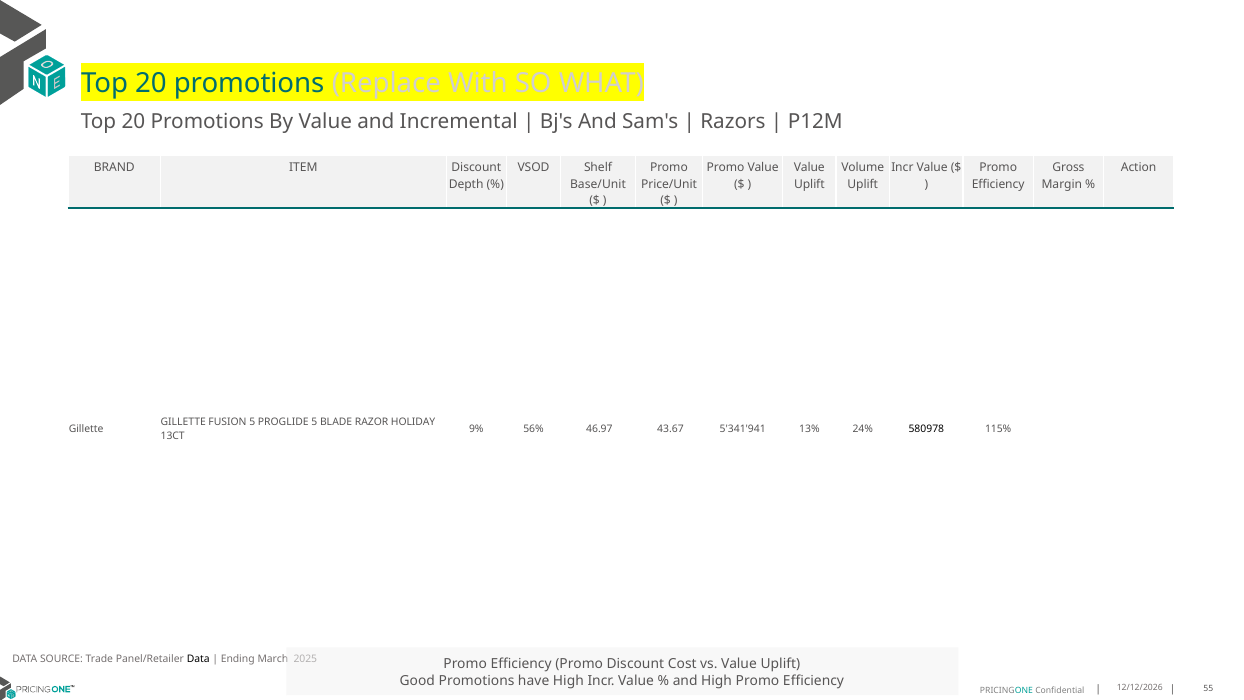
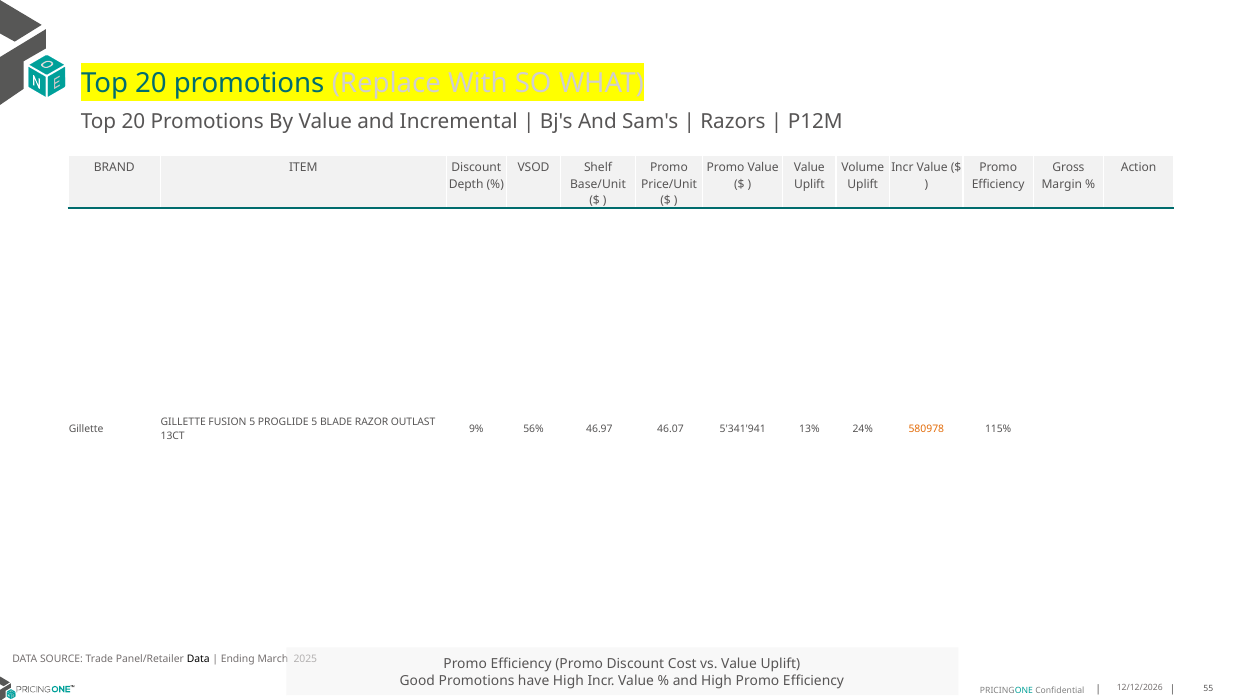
HOLIDAY: HOLIDAY -> OUTLAST (413, 422)
43.67: 43.67 -> 46.07 (670, 429)
580978 colour: black -> orange (926, 429)
